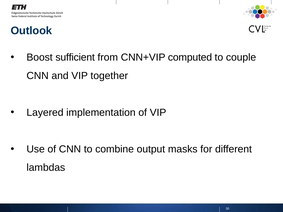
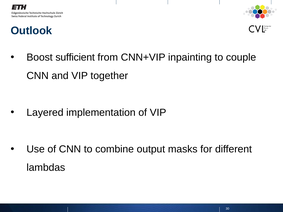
computed: computed -> inpainting (190, 57)
